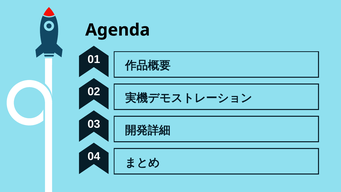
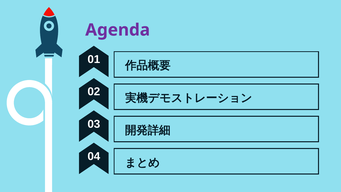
Agenda colour: black -> purple (118, 30)
